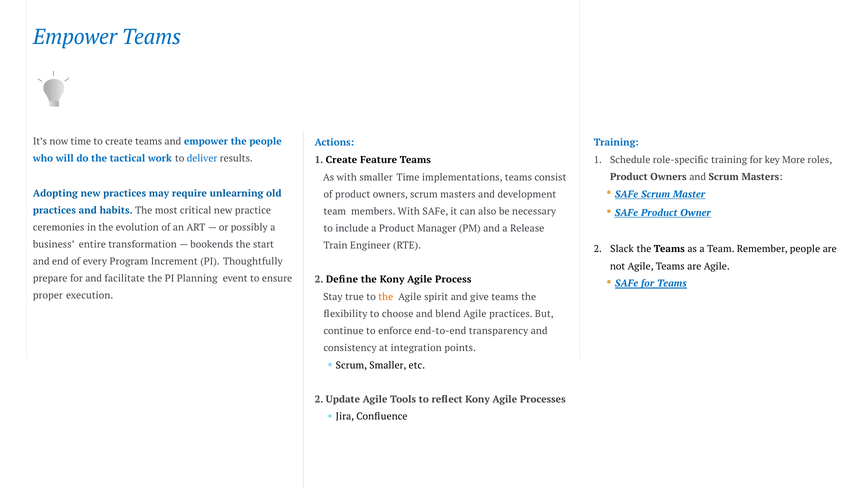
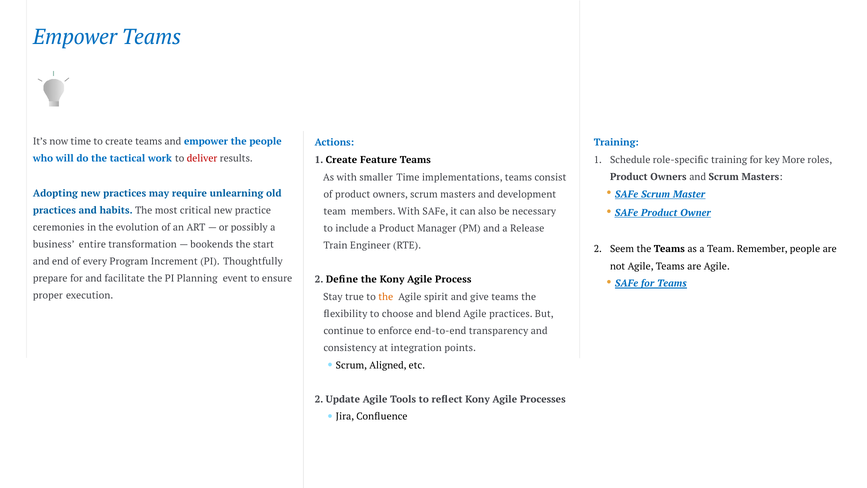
deliver colour: blue -> red (202, 158)
Slack: Slack -> Seem (622, 249)
Scrum Smaller: Smaller -> Aligned (388, 365)
